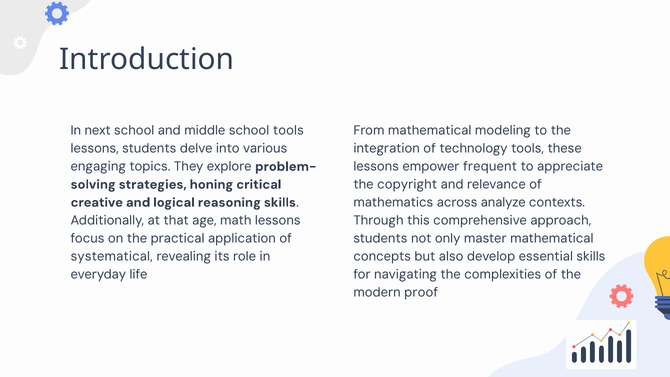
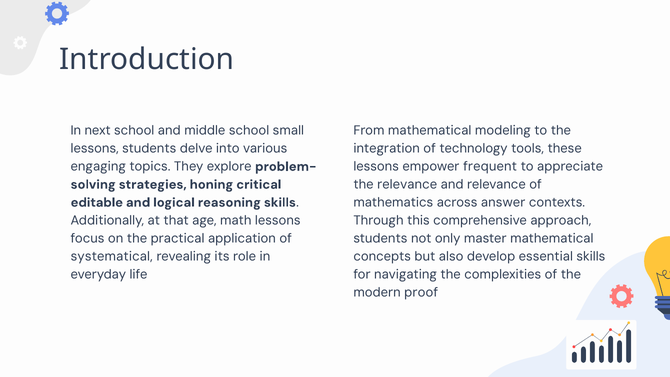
school tools: tools -> small (288, 130)
the copyright: copyright -> relevance (407, 184)
creative: creative -> editable (97, 202)
analyze: analyze -> answer (503, 202)
